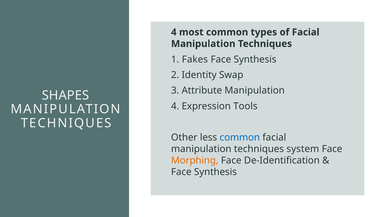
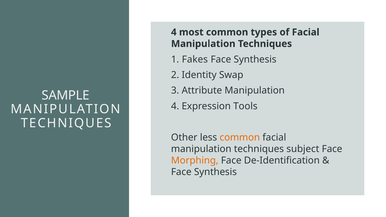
SHAPES: SHAPES -> SAMPLE (66, 95)
common colour: blue -> orange (240, 137)
system: system -> subject (303, 149)
